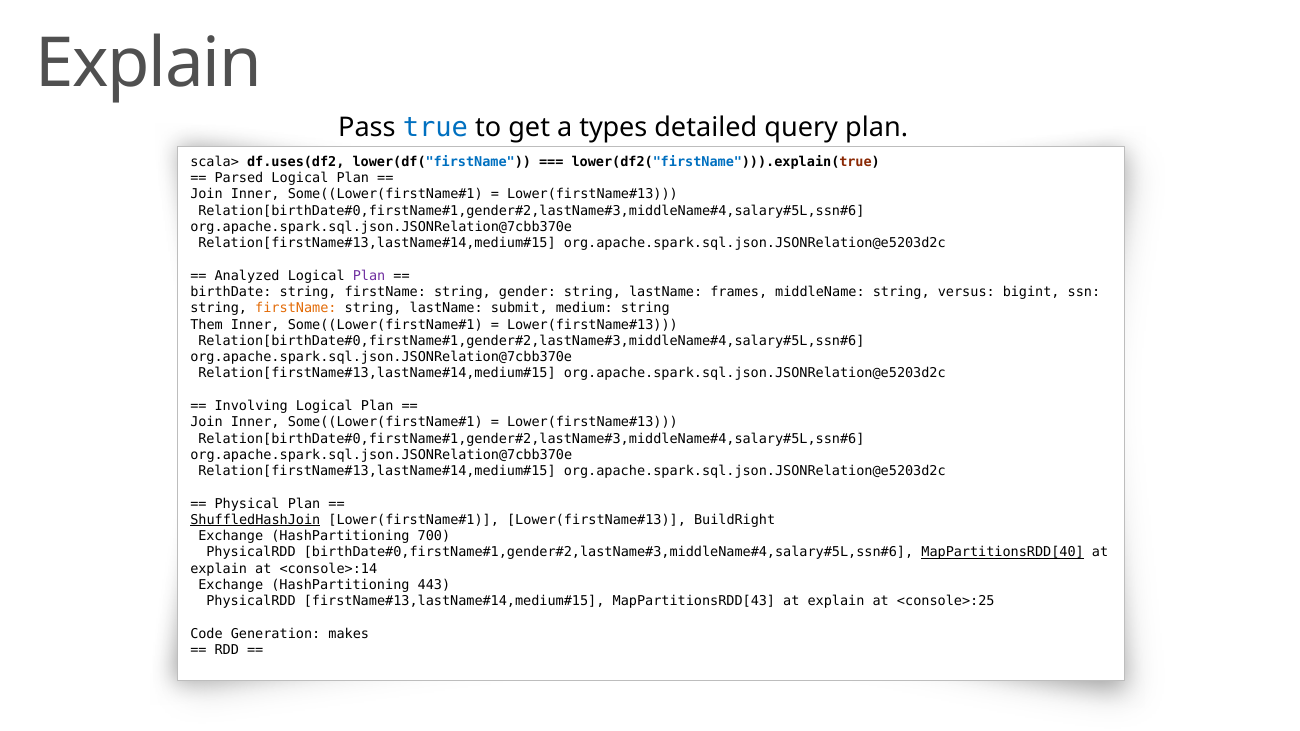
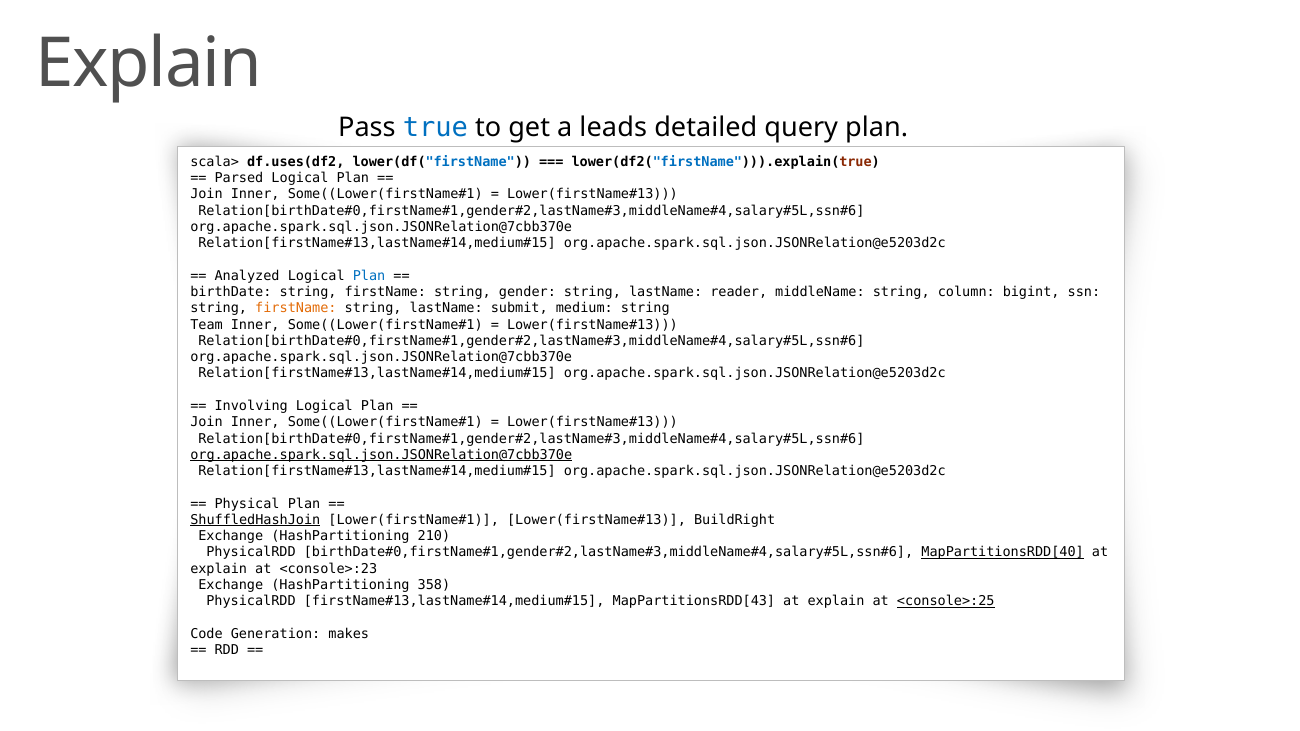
types: types -> leads (613, 127)
Plan colour: purple -> blue (369, 276)
frames: frames -> reader (739, 292)
versus: versus -> column (966, 292)
Them: Them -> Team (207, 325)
org.apache.spark.sql.json.JSONRelation@7cbb370e underline: none -> present (381, 455)
700: 700 -> 210 (434, 536)
<console>:14: <console>:14 -> <console>:23 (328, 569)
443: 443 -> 358 (434, 585)
<console>:25 underline: none -> present (946, 601)
